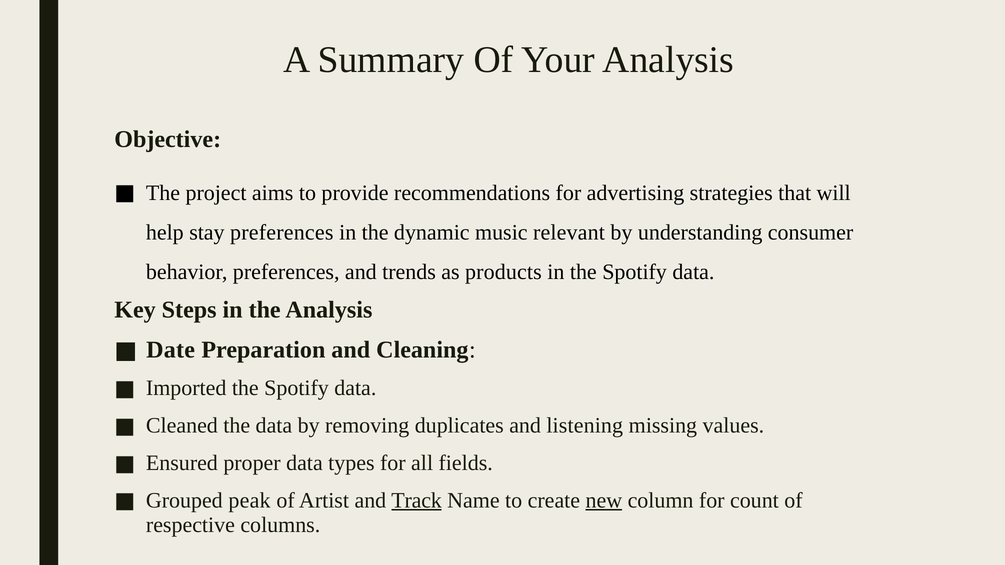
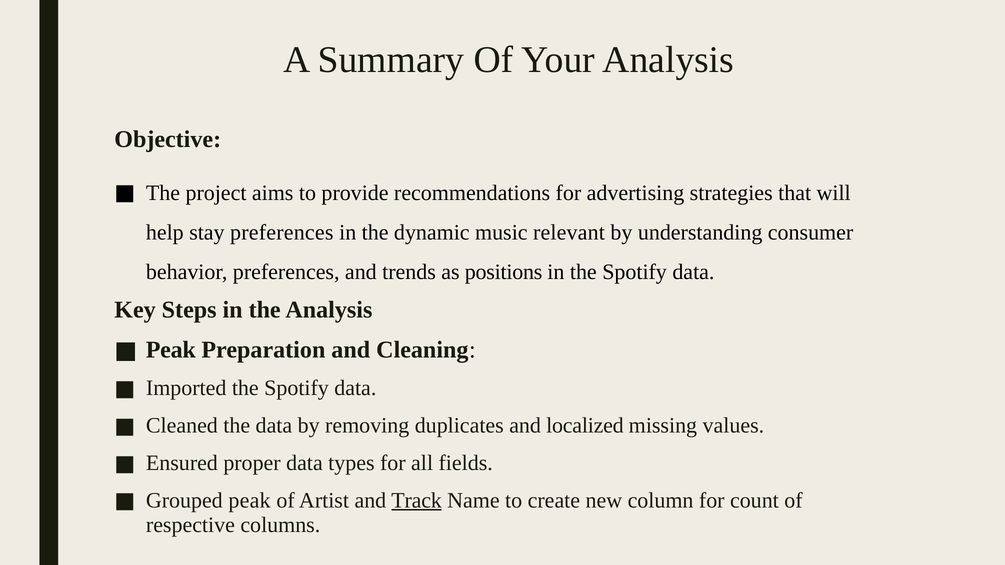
products: products -> positions (504, 272)
Date: Date -> Peak (171, 350)
listening: listening -> localized (585, 426)
new underline: present -> none (604, 501)
